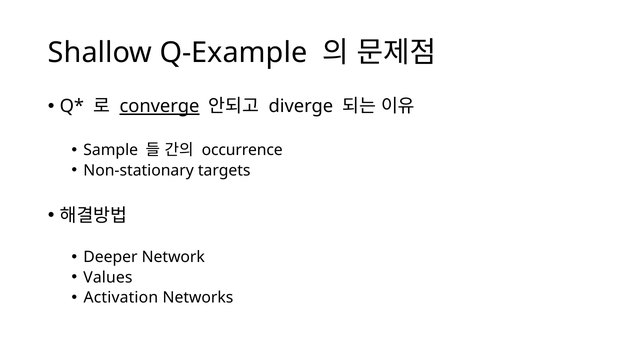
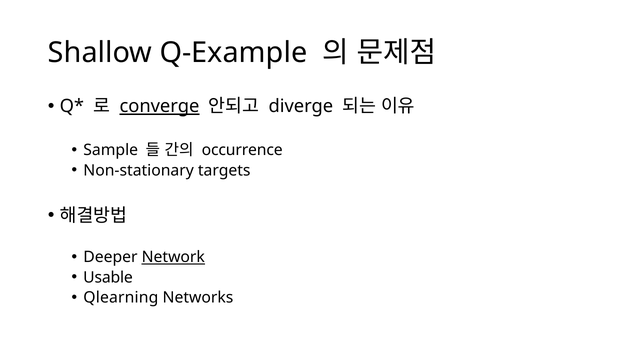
Network underline: none -> present (173, 257)
Values: Values -> Usable (108, 277)
Activation: Activation -> Qlearning (121, 297)
